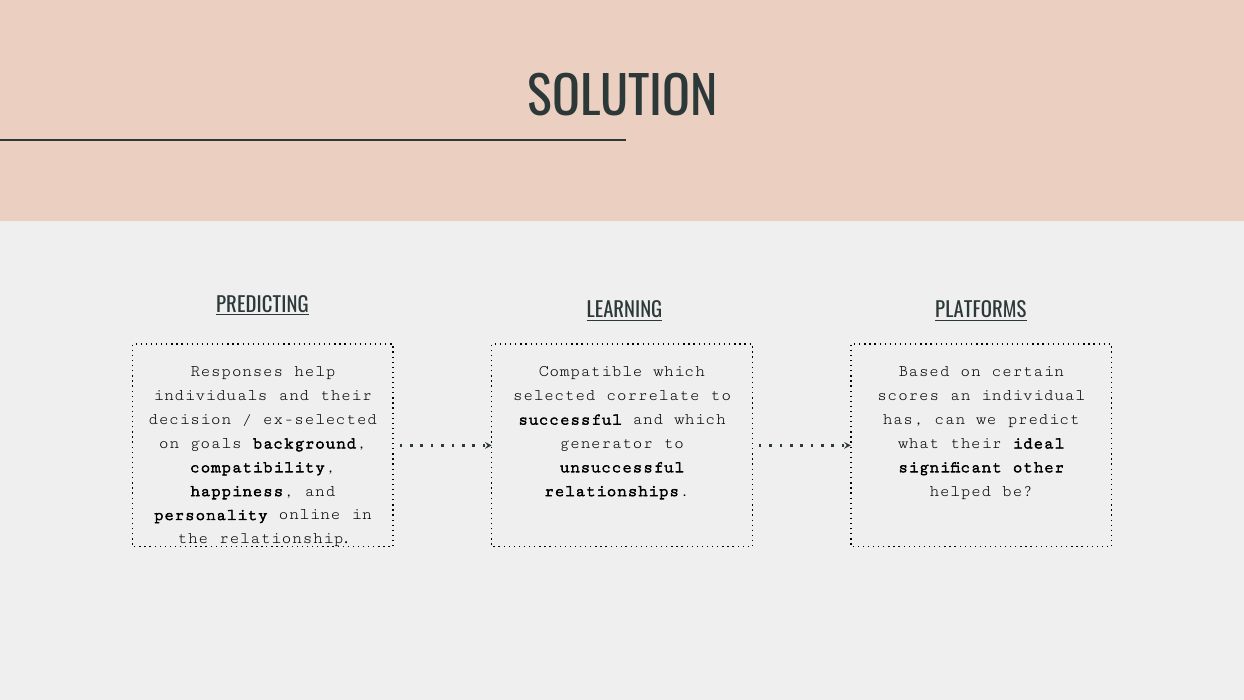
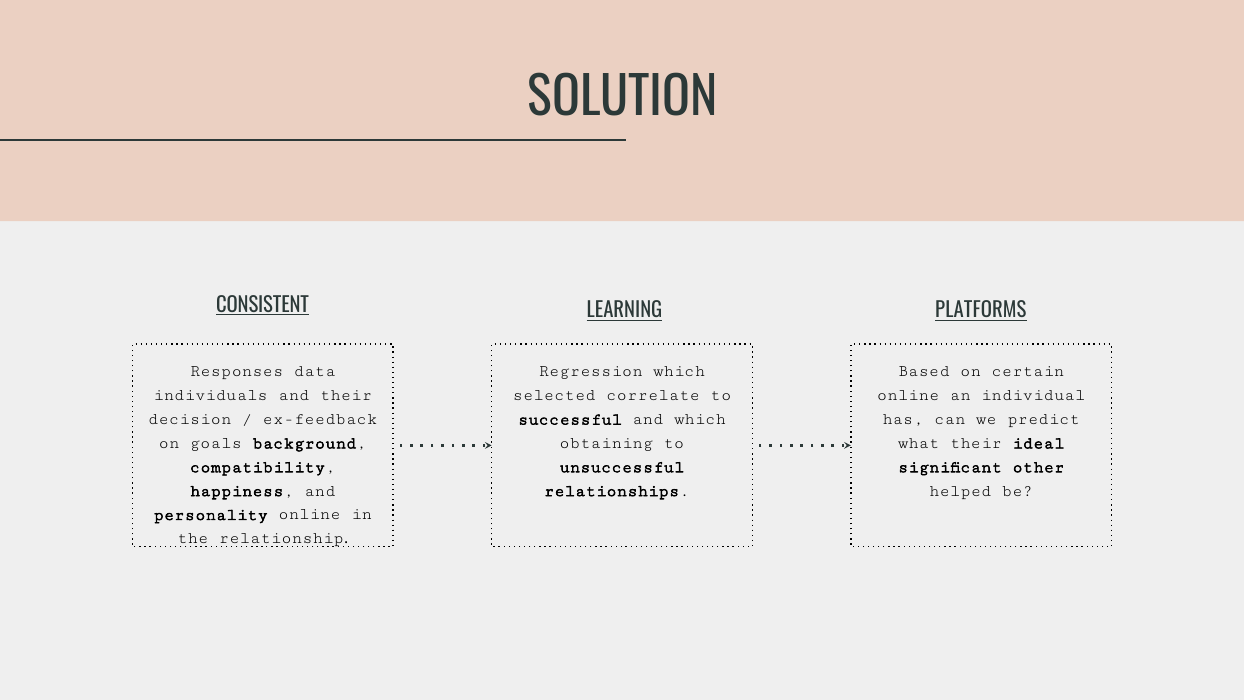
PREDICTING: PREDICTING -> CONSISTENT (263, 305)
help: help -> data (315, 371)
Compatible: Compatible -> Regression (591, 371)
scores: scores -> online (908, 395)
ex-selected: ex-selected -> ex-feedback (320, 419)
generator: generator -> obtaining (606, 443)
